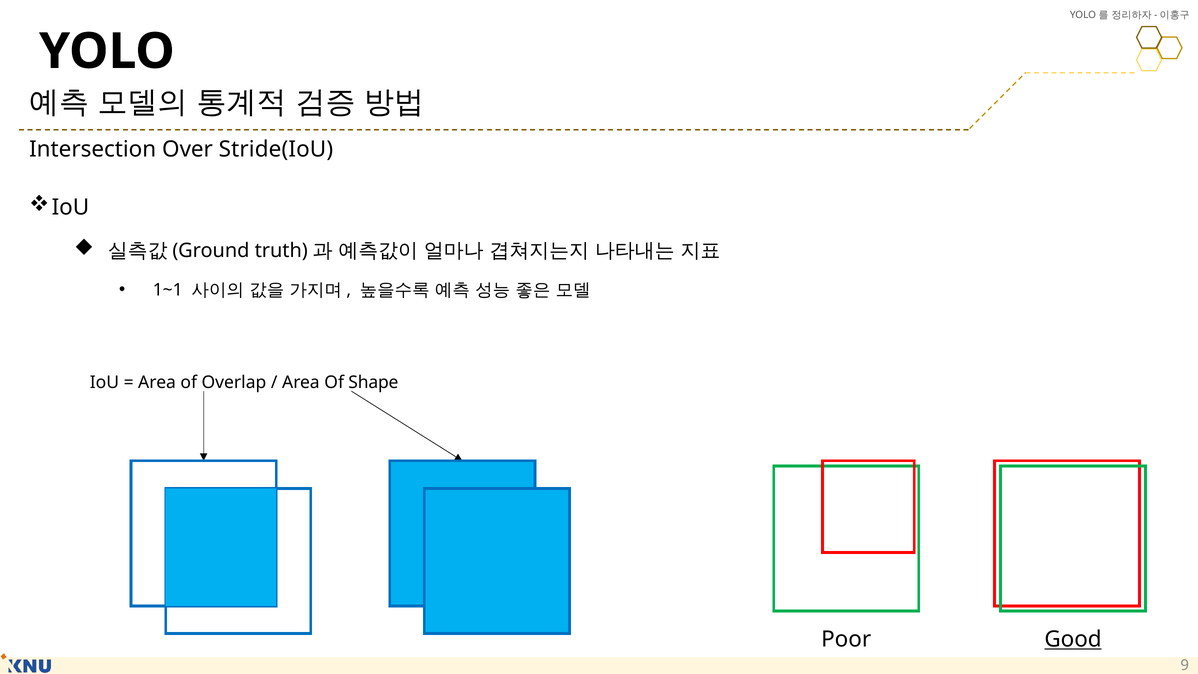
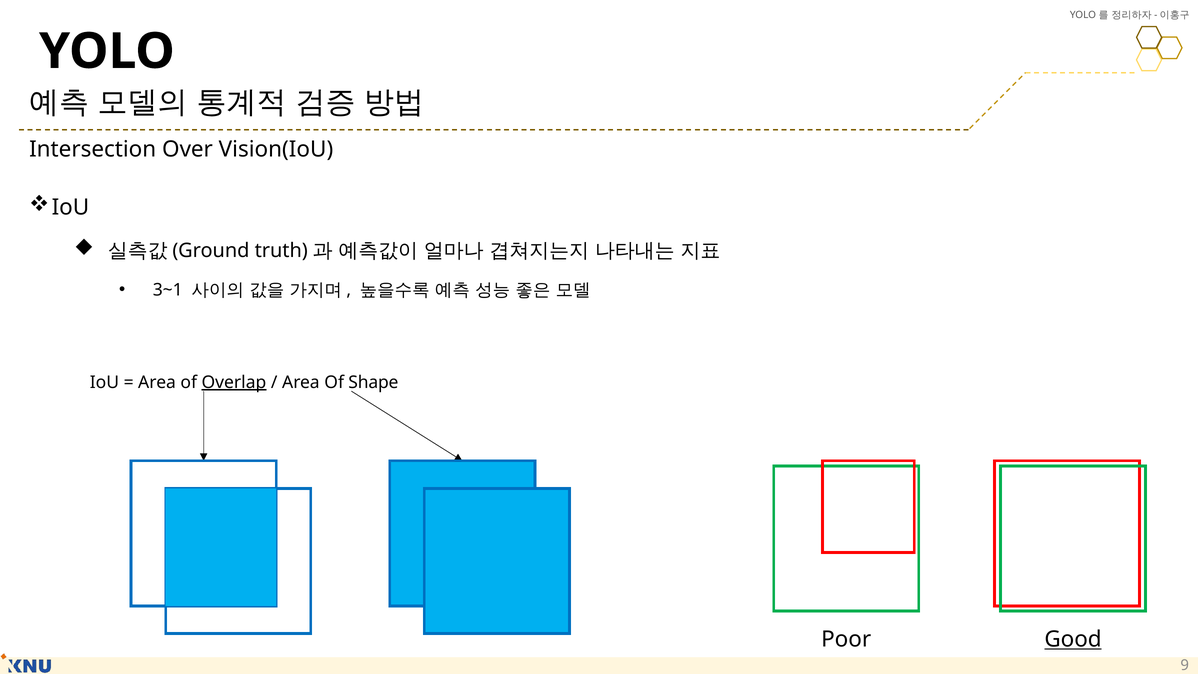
Stride(IoU: Stride(IoU -> Vision(IoU (276, 149)
1~1: 1~1 -> 3~1 (168, 290)
Overlap underline: none -> present (234, 382)
